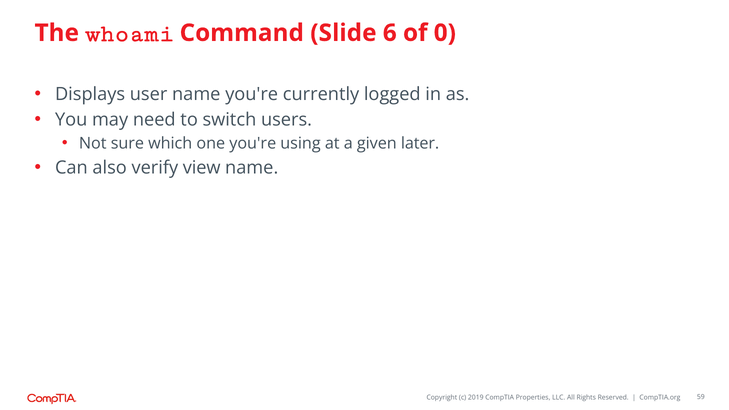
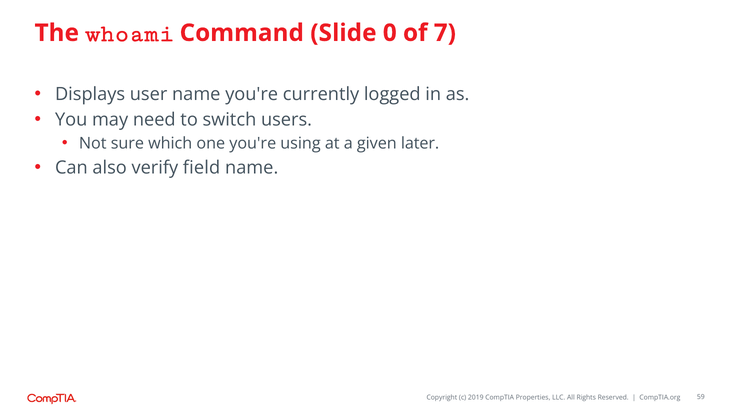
6: 6 -> 0 (390, 33)
0: 0 -> 7 (445, 33)
view: view -> field (202, 168)
